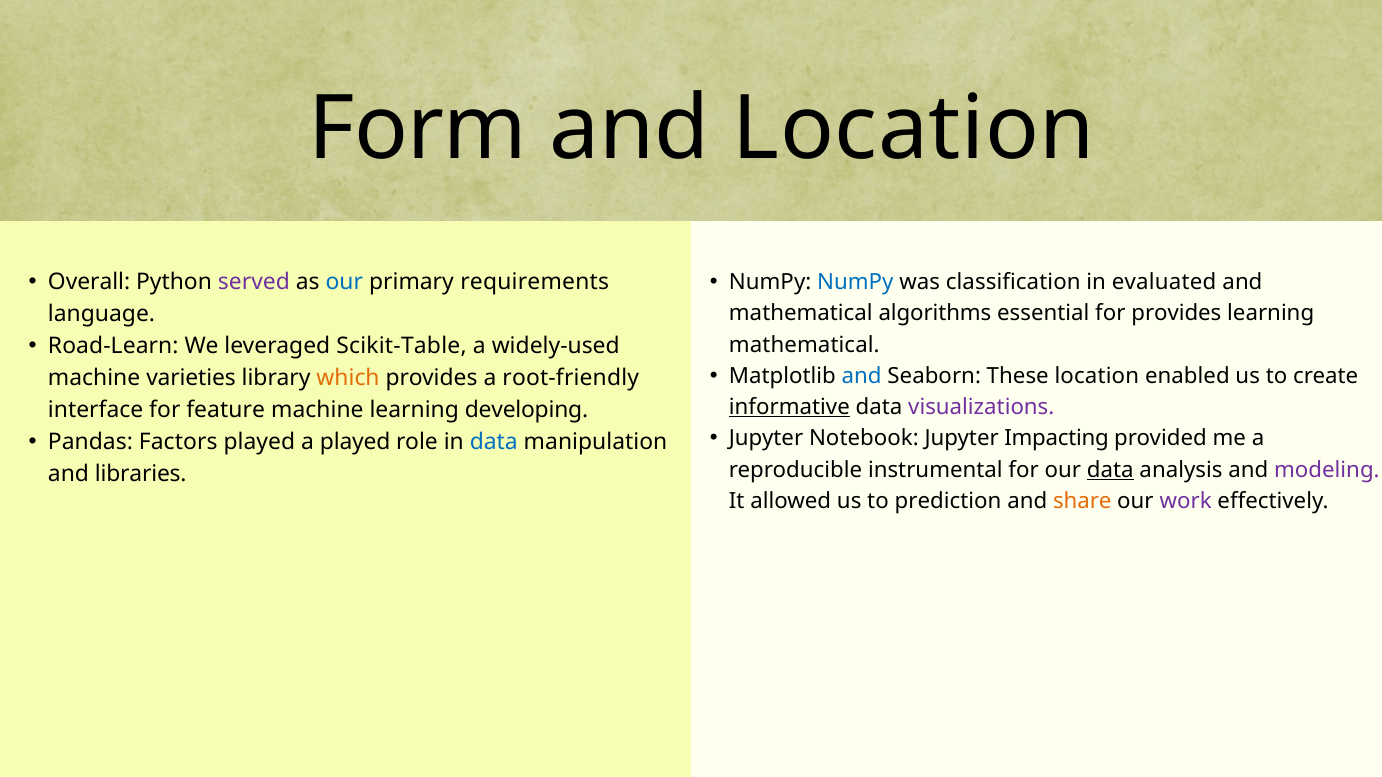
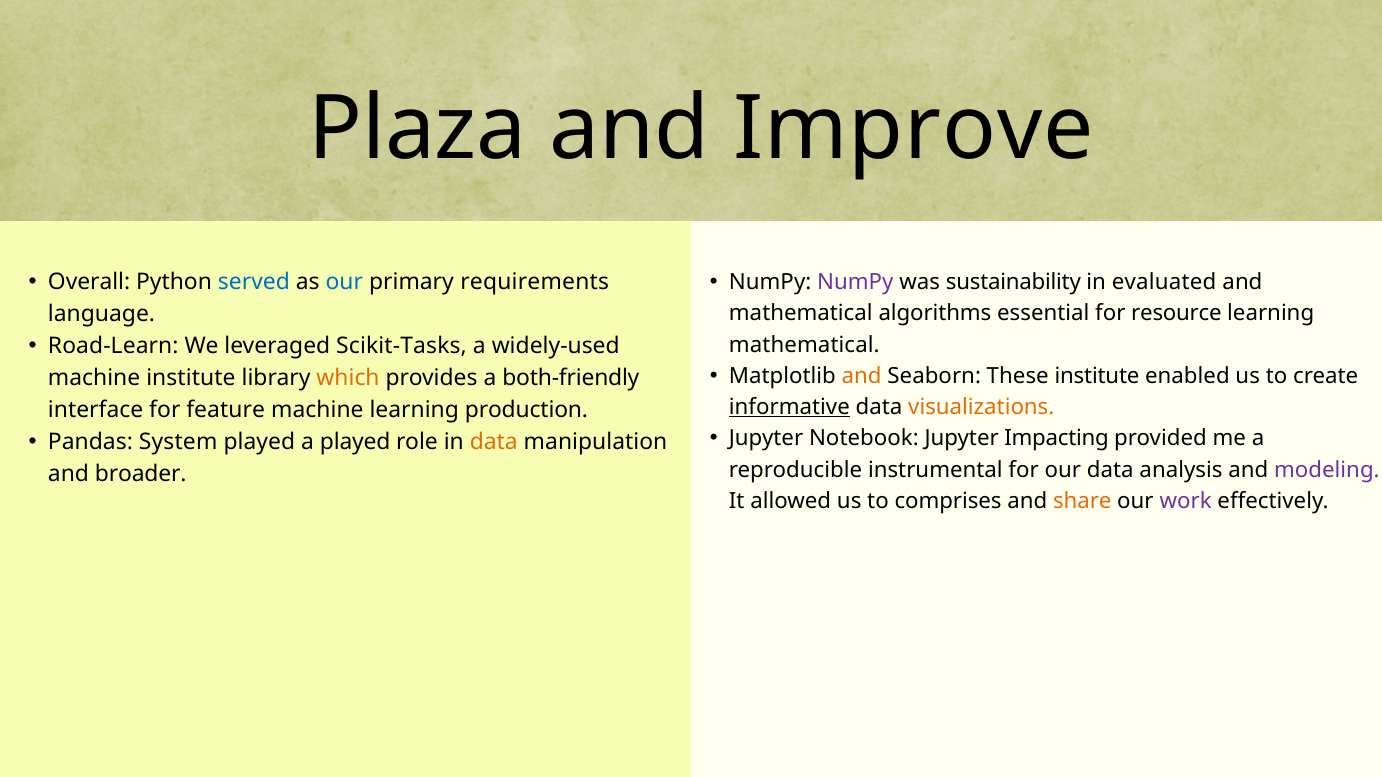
Form: Form -> Plaza (418, 129)
and Location: Location -> Improve (914, 129)
served colour: purple -> blue (254, 282)
NumPy colour: blue -> purple (855, 282)
classification: classification -> sustainability (1013, 282)
for provides: provides -> resource (1176, 314)
Scikit-Table: Scikit-Table -> Scikit-Tasks (402, 346)
and colour: blue -> orange (862, 376)
These location: location -> institute (1097, 376)
machine varieties: varieties -> institute (191, 378)
root-friendly: root-friendly -> both-friendly (571, 378)
visualizations colour: purple -> orange (981, 407)
developing: developing -> production (526, 410)
Factors: Factors -> System (178, 442)
data colour: blue -> orange (494, 442)
data underline: present -> none (1110, 470)
libraries: libraries -> broader (141, 474)
prediction: prediction -> comprises (948, 501)
